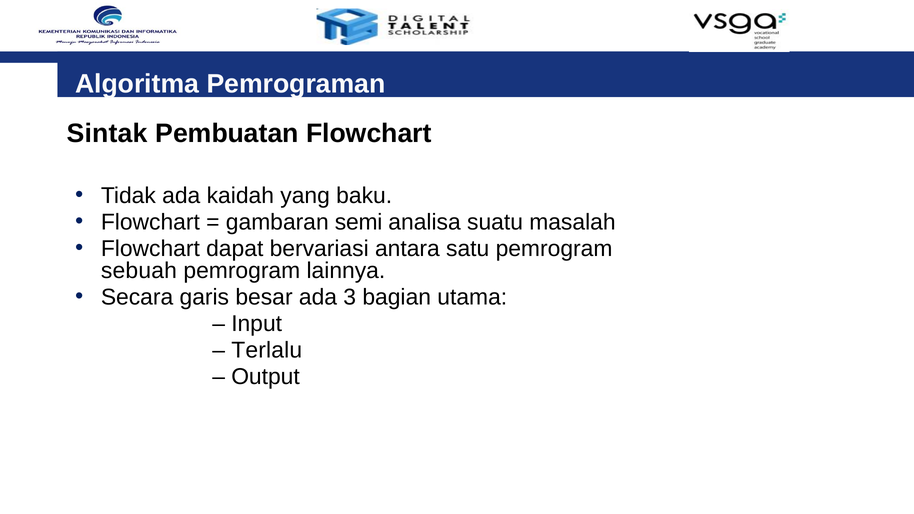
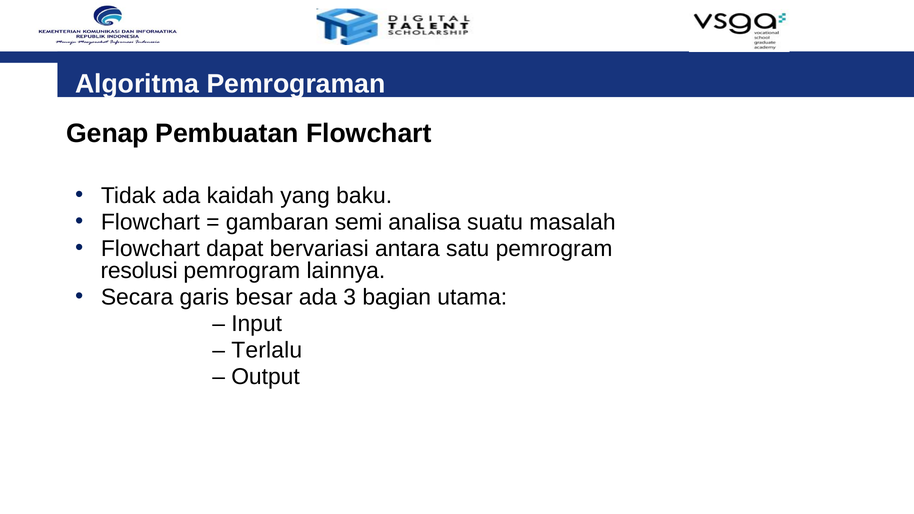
Sintak: Sintak -> Genap (107, 133)
sebuah: sebuah -> resolusi (139, 271)
